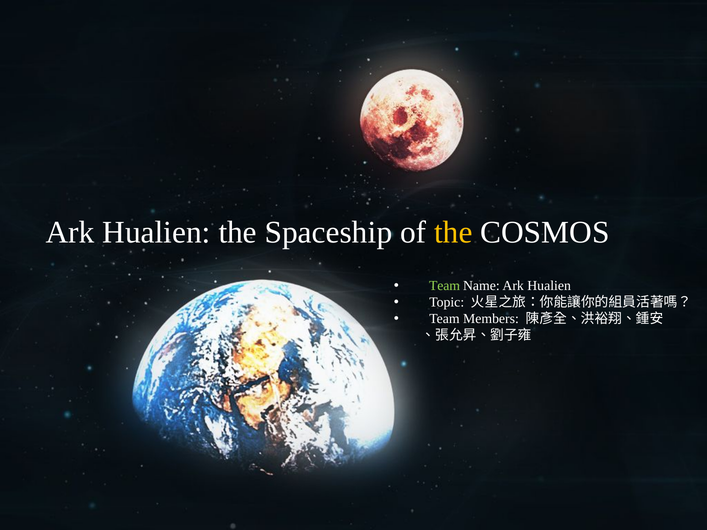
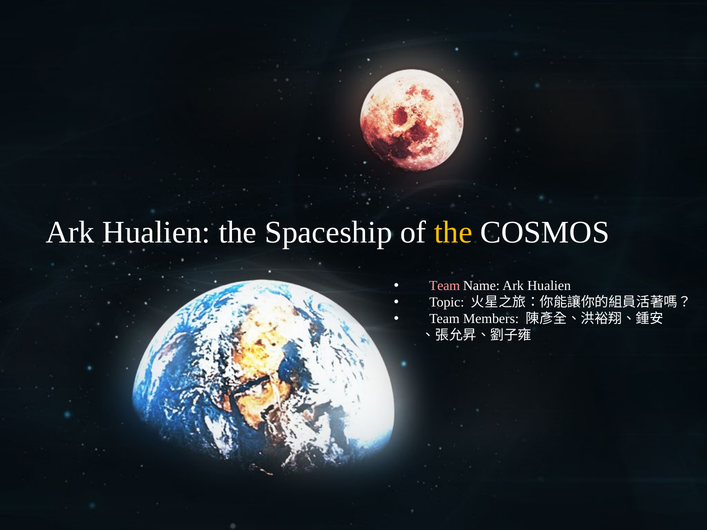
Team colour: light green -> pink (445, 286)
